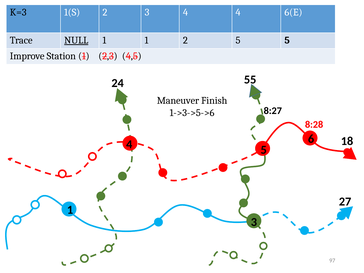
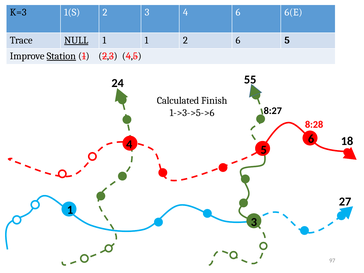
4 4: 4 -> 6 (238, 12)
2 5: 5 -> 6 (238, 40)
Station underline: none -> present (61, 56)
Maneuver: Maneuver -> Calculated (178, 101)
